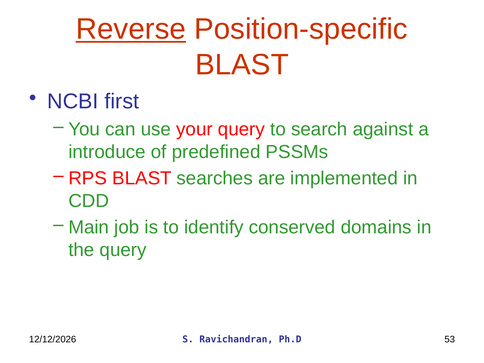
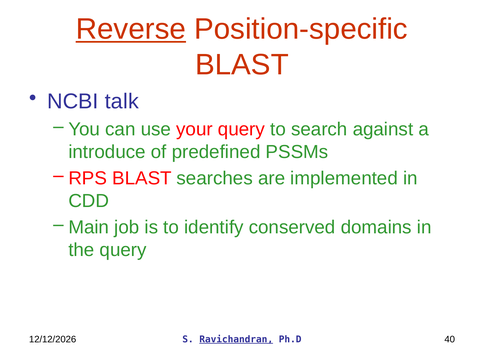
first: first -> talk (122, 102)
Ravichandran underline: none -> present (236, 339)
53: 53 -> 40 (450, 339)
